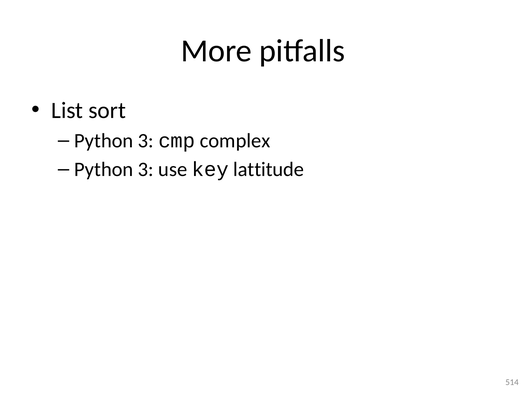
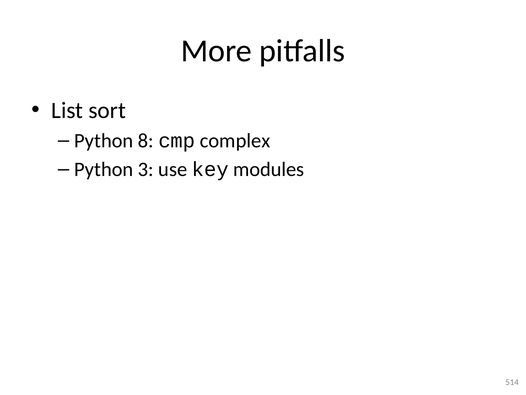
3: 3 -> 8 (146, 141)
lattitude: lattitude -> modules (269, 169)
